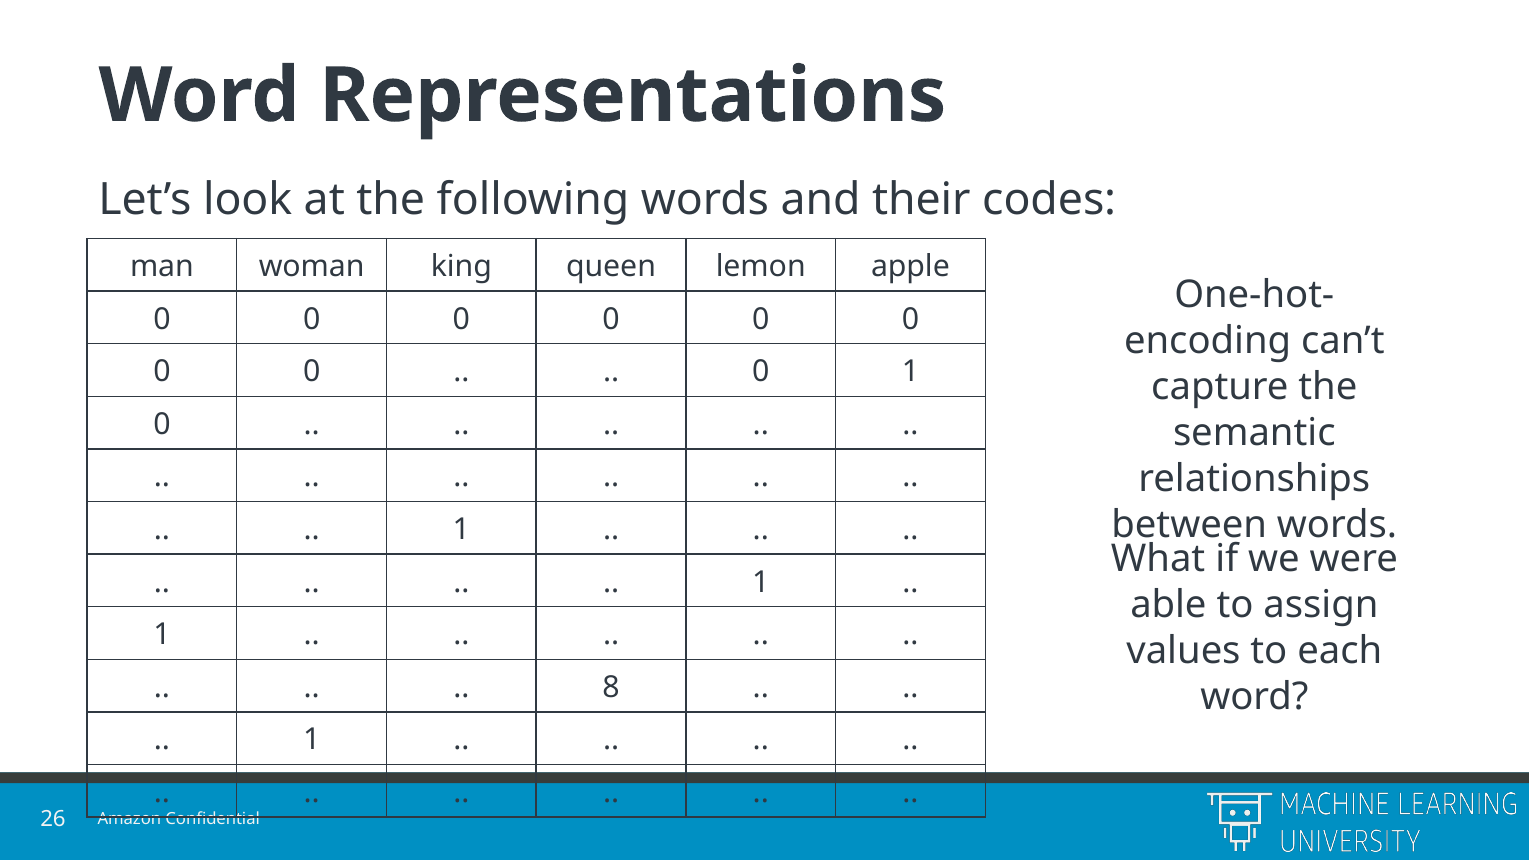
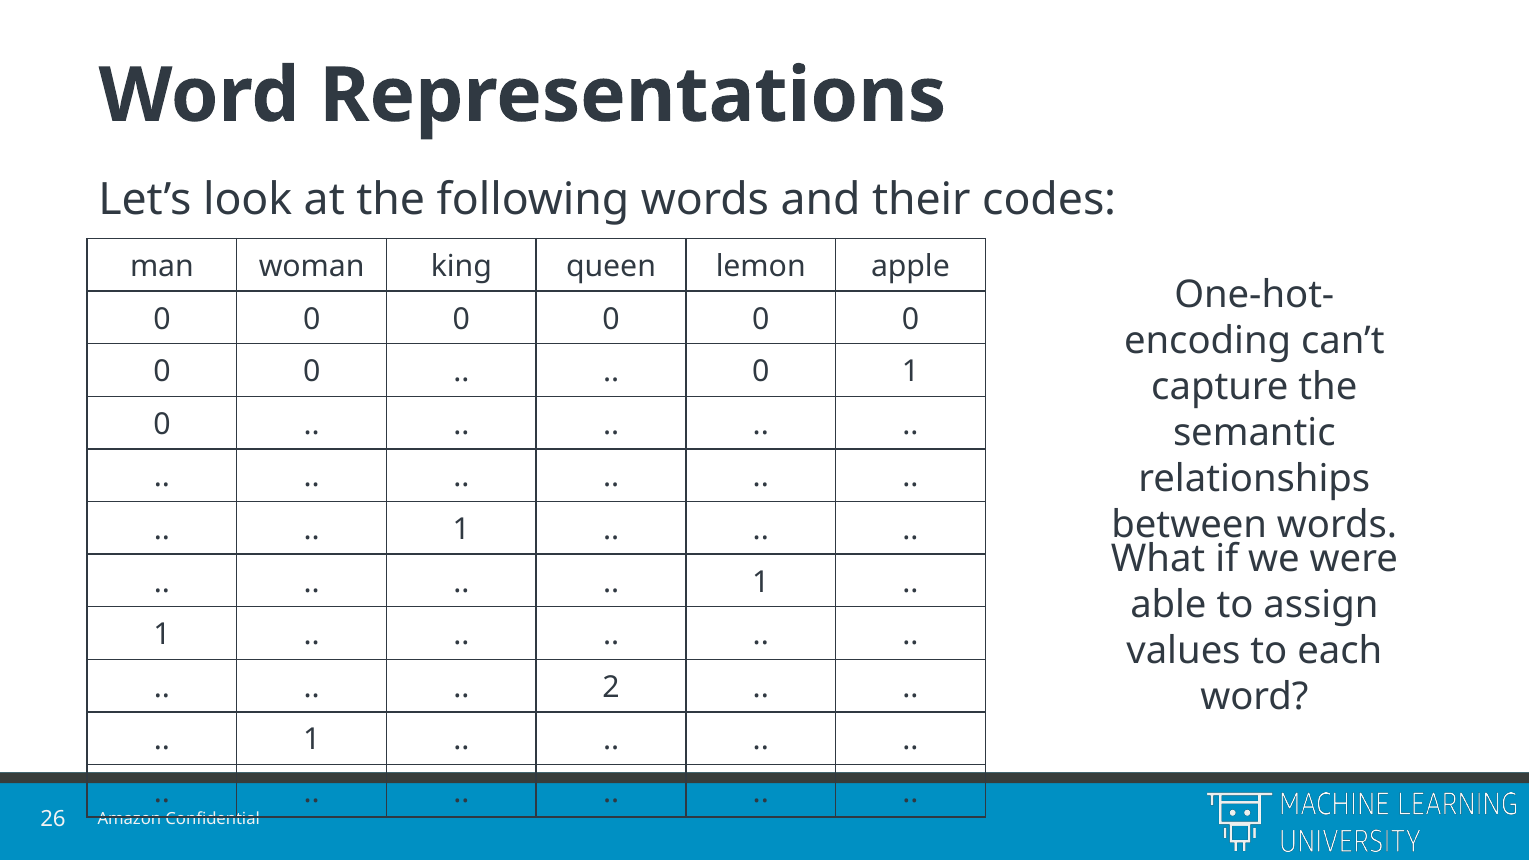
8: 8 -> 2 (611, 687)
